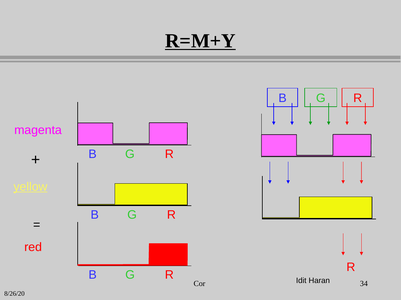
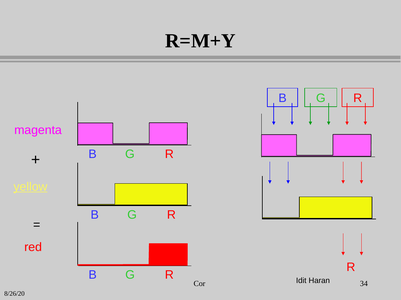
R=M+Y underline: present -> none (200, 41)
